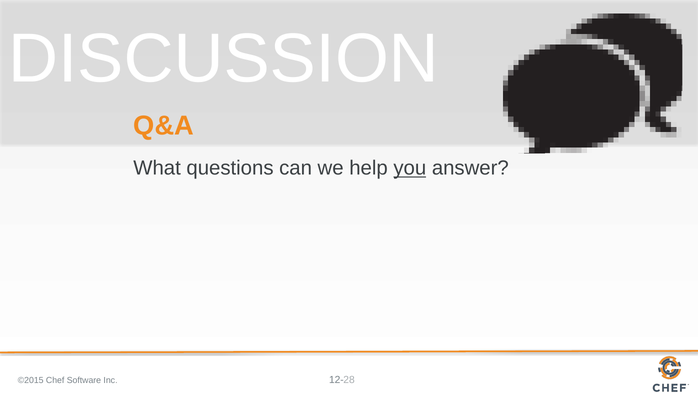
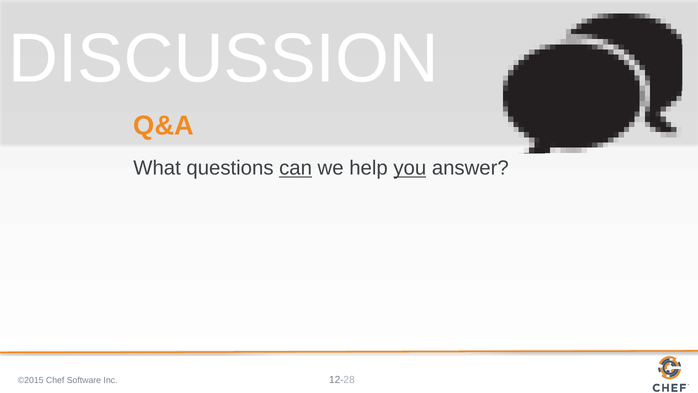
can underline: none -> present (296, 168)
